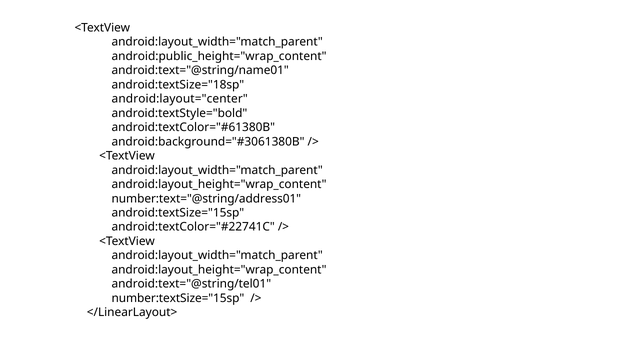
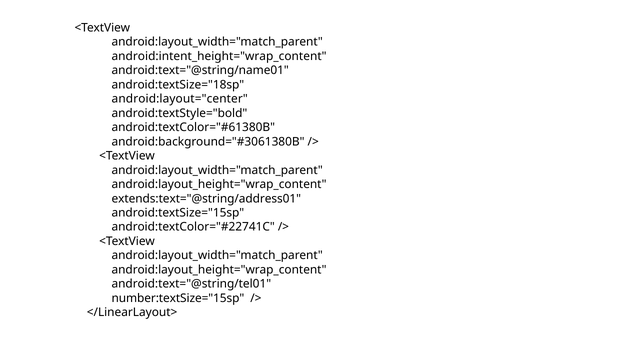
android:public_height="wrap_content: android:public_height="wrap_content -> android:intent_height="wrap_content (219, 56)
number:text="@string/address01: number:text="@string/address01 -> extends:text="@string/address01 (206, 199)
